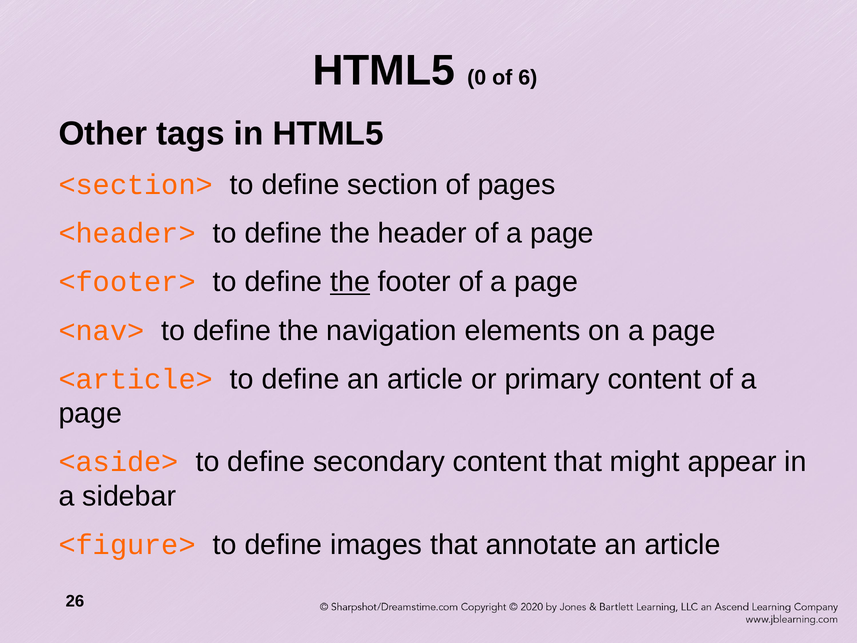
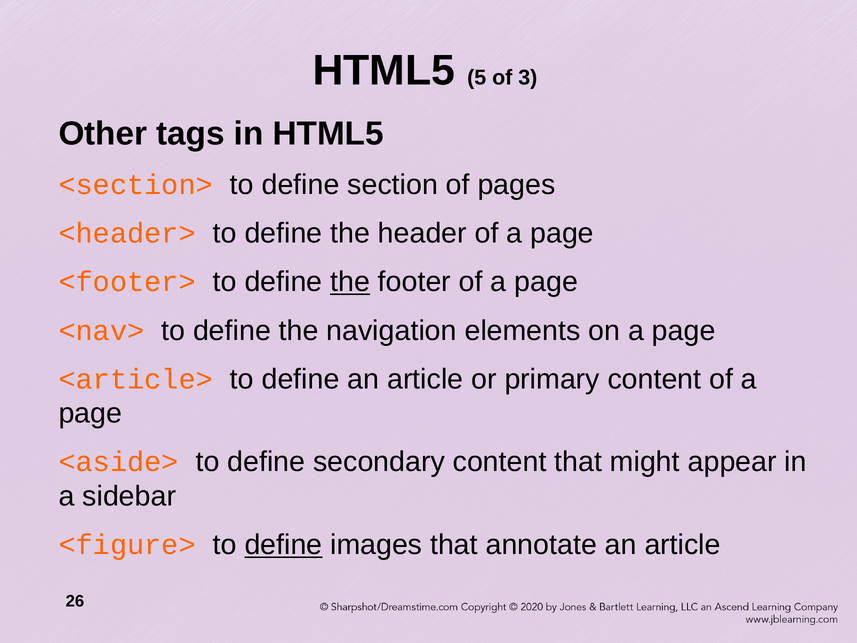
0: 0 -> 5 (477, 78)
6: 6 -> 3 (528, 78)
define underline: none -> present (283, 545)
